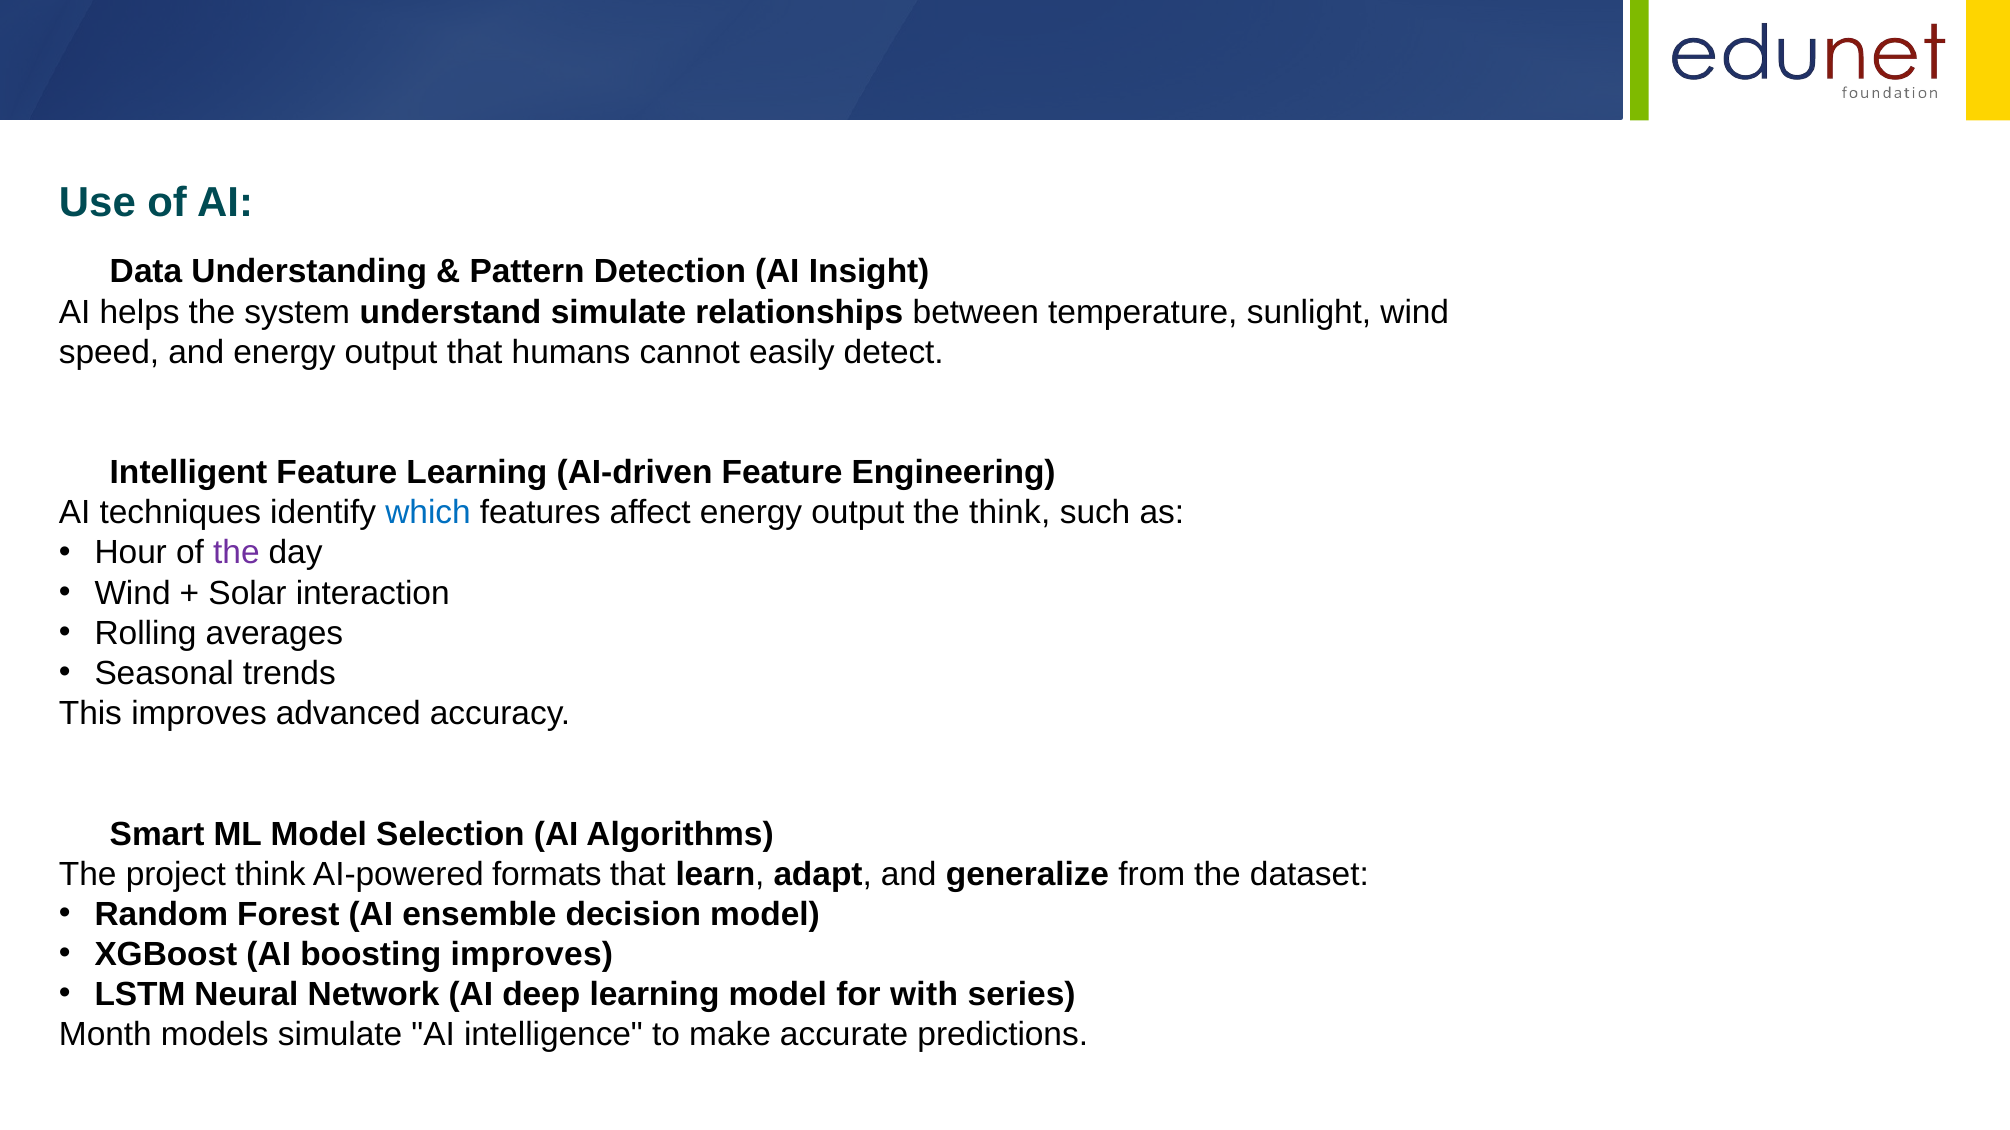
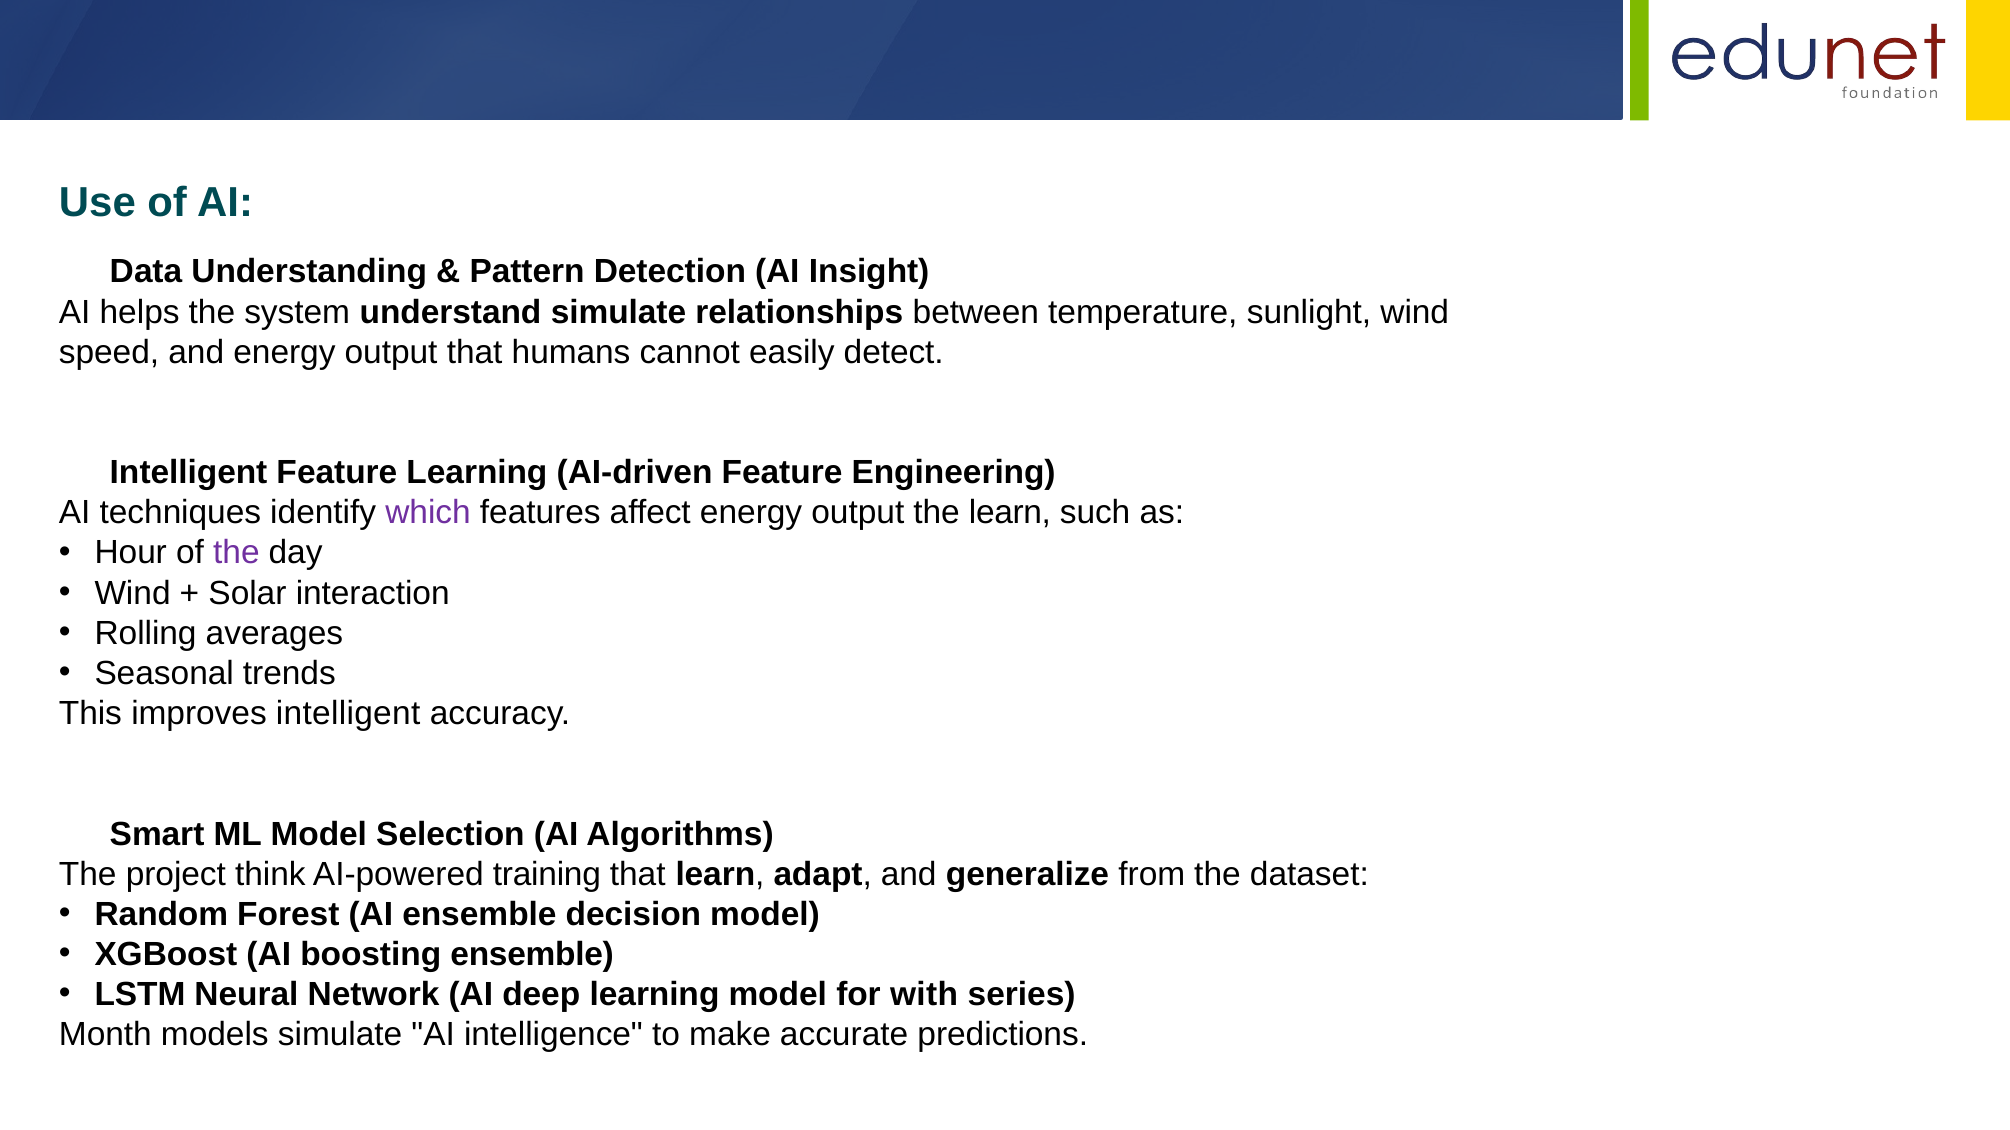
which colour: blue -> purple (428, 513)
the think: think -> learn (1010, 513)
improves advanced: advanced -> intelligent (348, 714)
formats: formats -> training (547, 875)
boosting improves: improves -> ensemble (532, 955)
